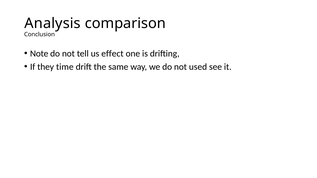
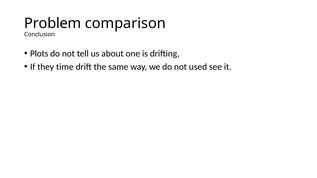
Analysis: Analysis -> Problem (53, 23)
Note: Note -> Plots (39, 54)
effect: effect -> about (112, 54)
